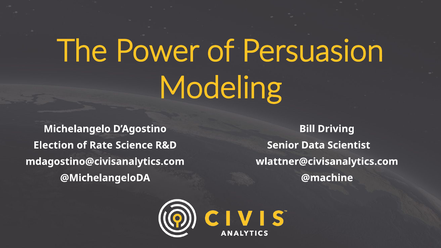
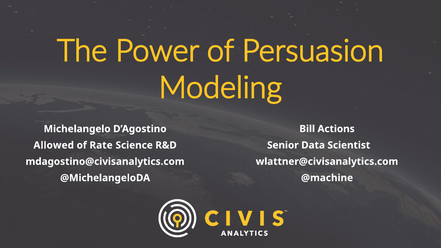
Driving: Driving -> Actions (336, 129)
Election: Election -> Allowed (54, 145)
